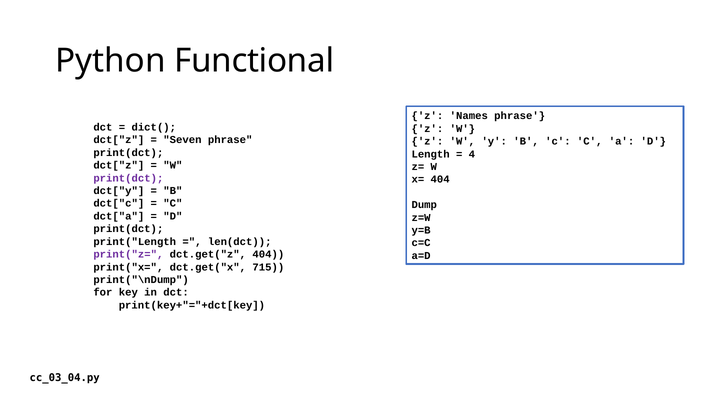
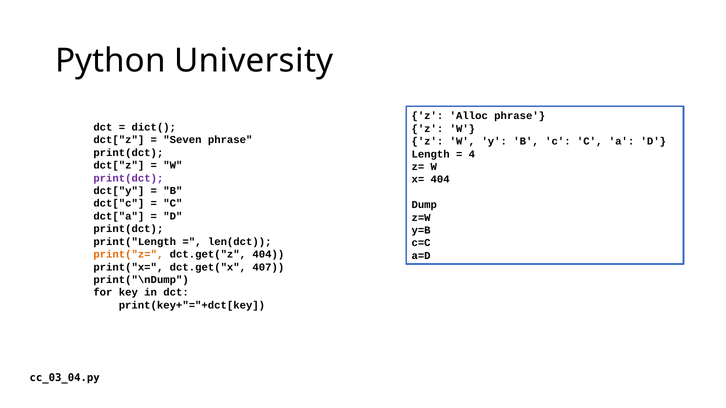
Functional: Functional -> University (254, 61)
Names: Names -> Alloc (469, 116)
print("z= colour: purple -> orange (128, 255)
715: 715 -> 407 (268, 267)
